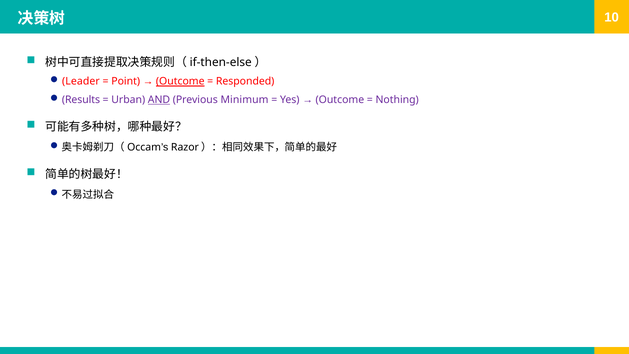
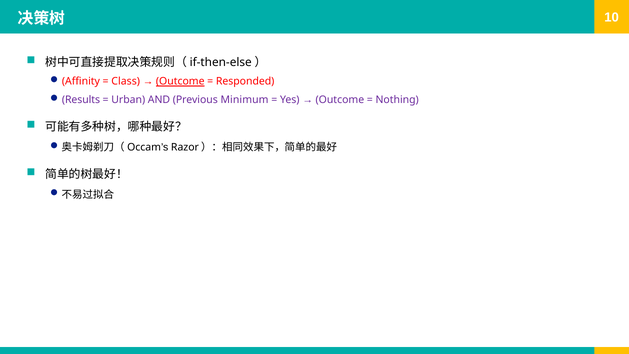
Leader: Leader -> Affinity (81, 81)
Point: Point -> Class (126, 81)
AND underline: present -> none (159, 100)
